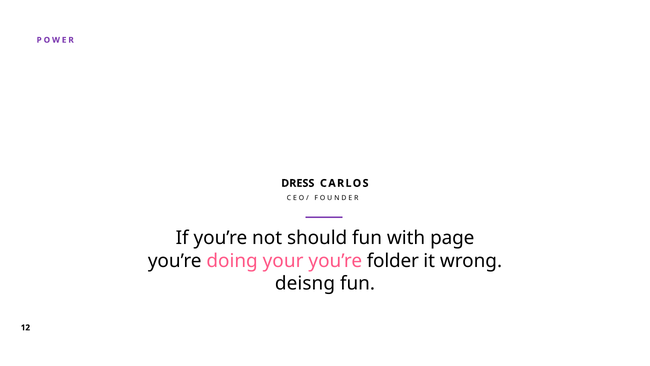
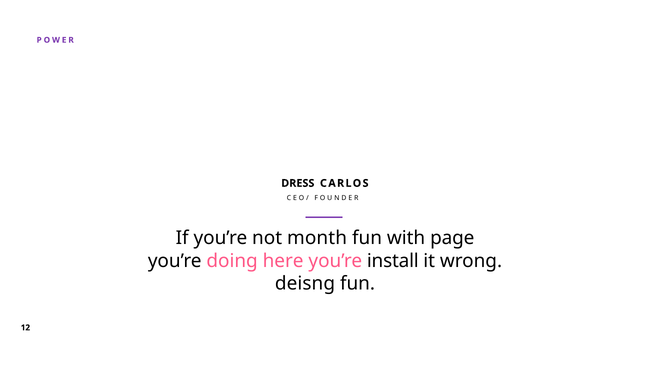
should: should -> month (317, 238)
your: your -> here (283, 261)
folder: folder -> install (393, 261)
